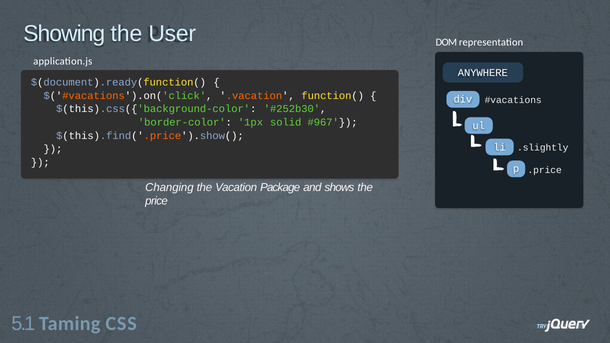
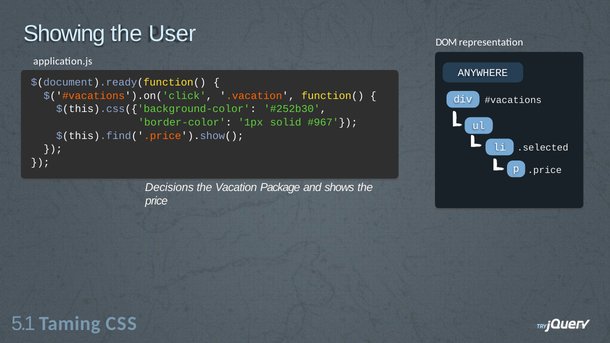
.slightly: .slightly -> .selected (543, 148)
Changing: Changing -> Decisions (169, 187)
